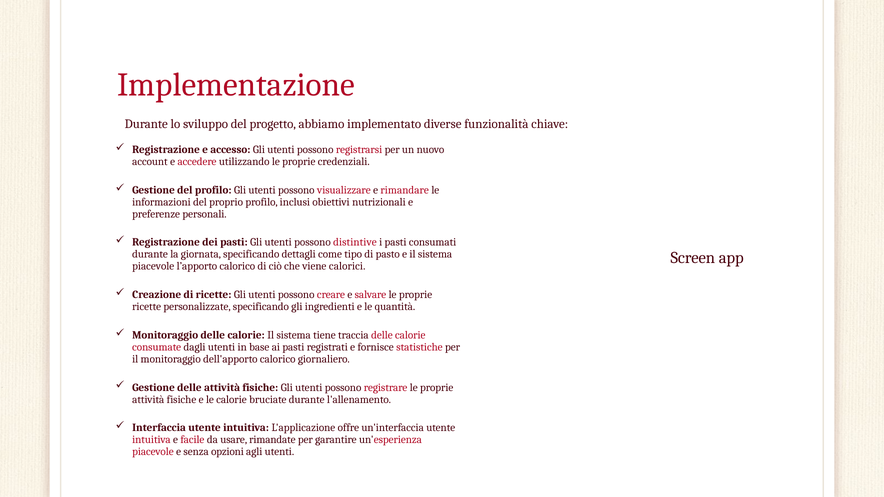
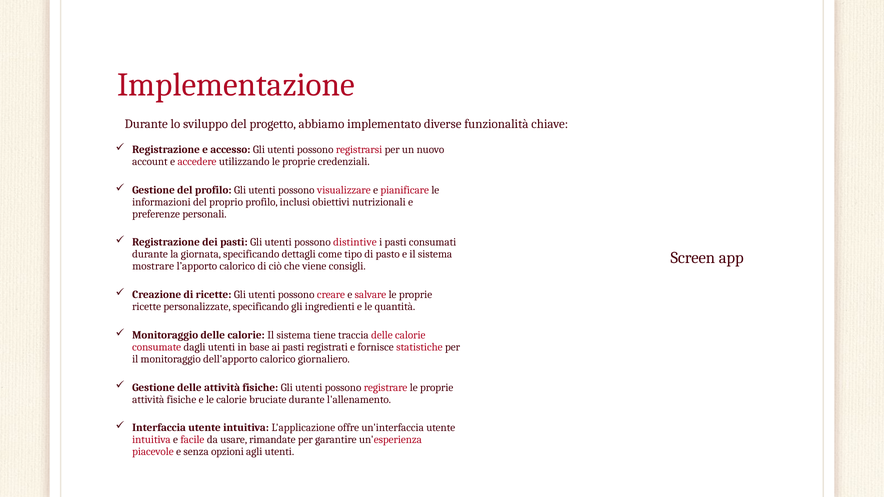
rimandare: rimandare -> pianificare (405, 190)
piacevole: piacevole -> mostrare (153, 266)
calorici: calorici -> consigli (347, 266)
